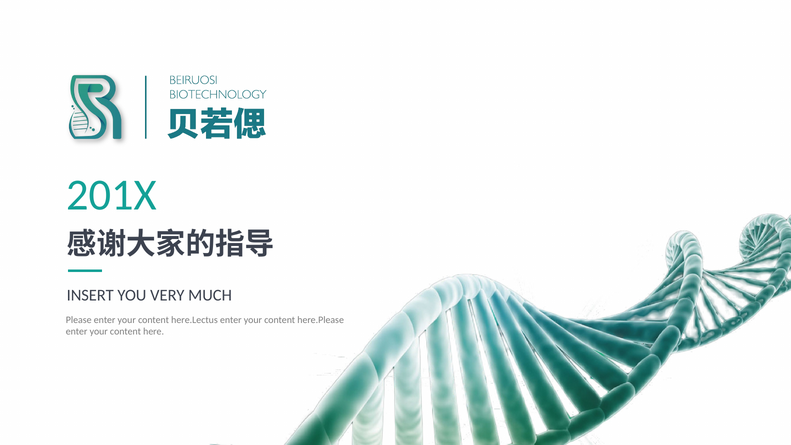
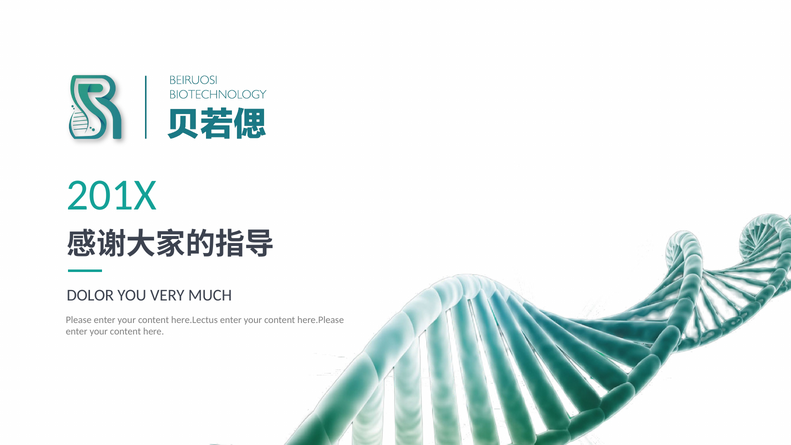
INSERT: INSERT -> DOLOR (90, 295)
